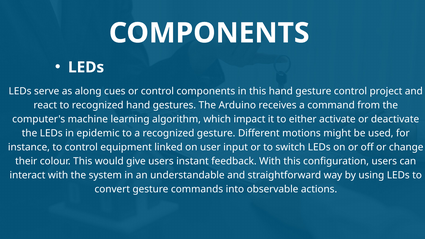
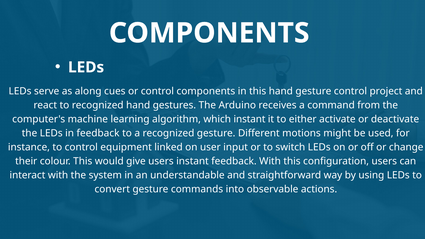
which impact: impact -> instant (250, 119)
in epidemic: epidemic -> feedback (98, 133)
